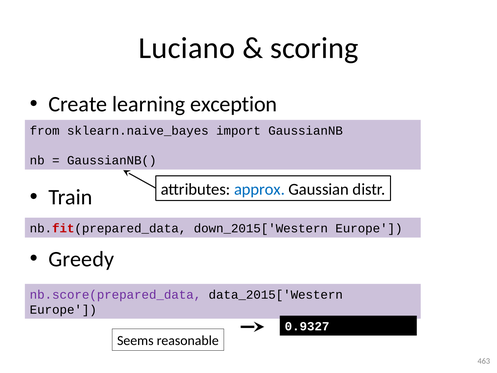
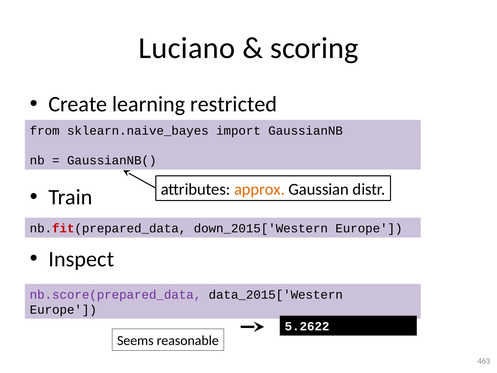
exception: exception -> restricted (234, 104)
approx colour: blue -> orange (259, 189)
Greedy: Greedy -> Inspect (81, 259)
0.9327: 0.9327 -> 5.2622 (307, 326)
